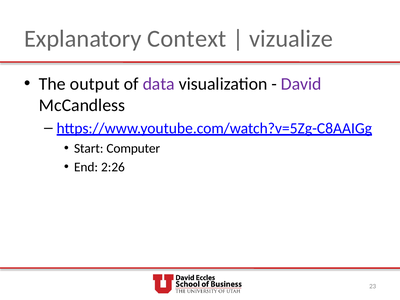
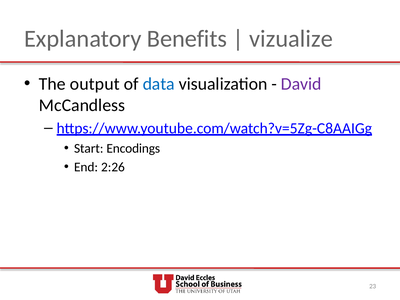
Context: Context -> Benefits (187, 39)
data colour: purple -> blue (159, 84)
Computer: Computer -> Encodings (133, 148)
